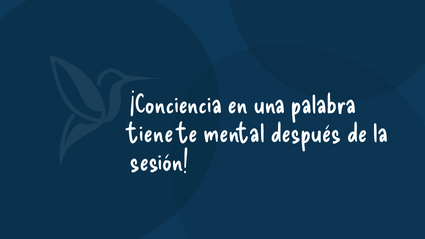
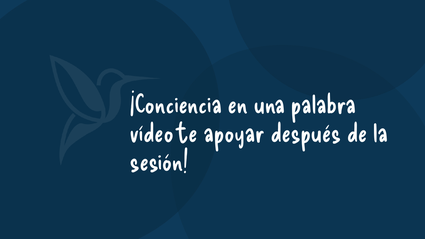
tiene: tiene -> vídeo (152, 133)
mental: mental -> apoyar (234, 133)
